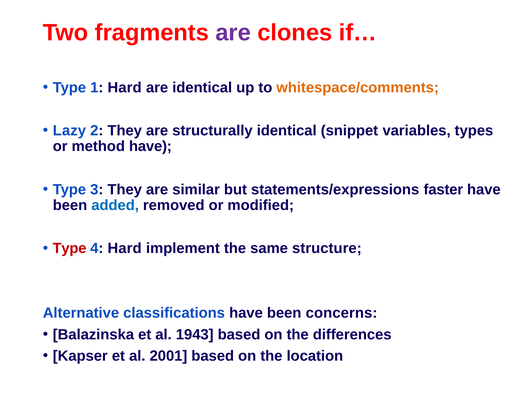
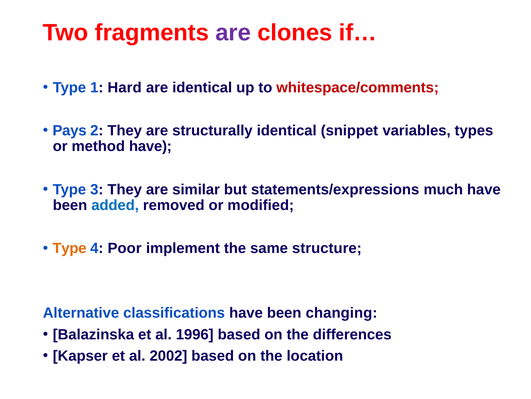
whitespace/comments colour: orange -> red (358, 87)
Lazy: Lazy -> Pays (70, 130)
faster: faster -> much (443, 189)
Type colour: red -> orange (70, 248)
4 Hard: Hard -> Poor (125, 248)
concerns: concerns -> changing (342, 312)
1943: 1943 -> 1996 (195, 334)
2001: 2001 -> 2002 (168, 355)
